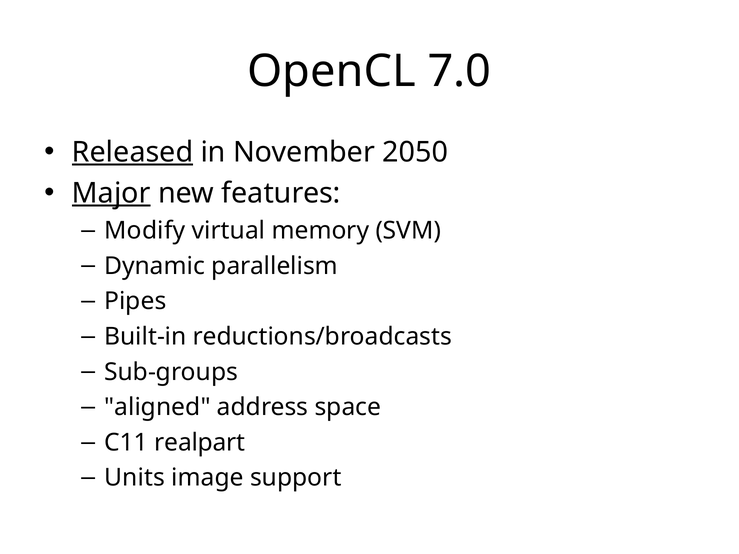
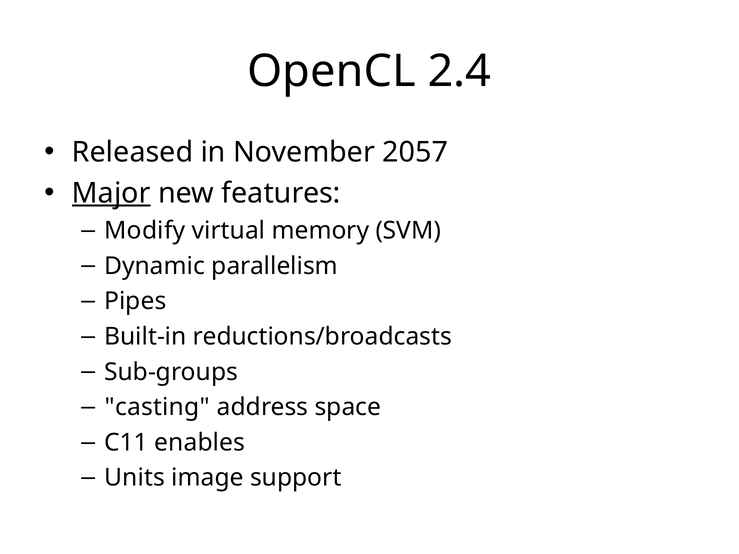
7.0: 7.0 -> 2.4 (459, 72)
Released underline: present -> none (133, 152)
2050: 2050 -> 2057 (415, 152)
aligned: aligned -> casting (157, 407)
realpart: realpart -> enables (200, 443)
